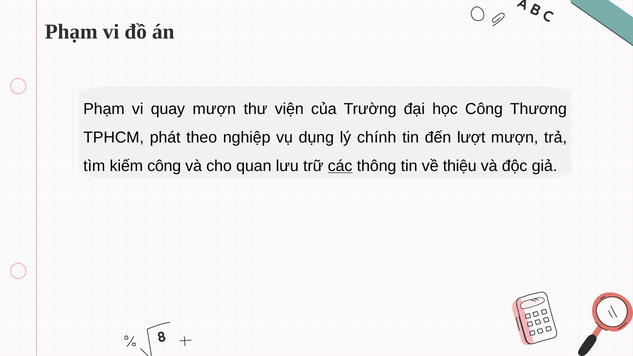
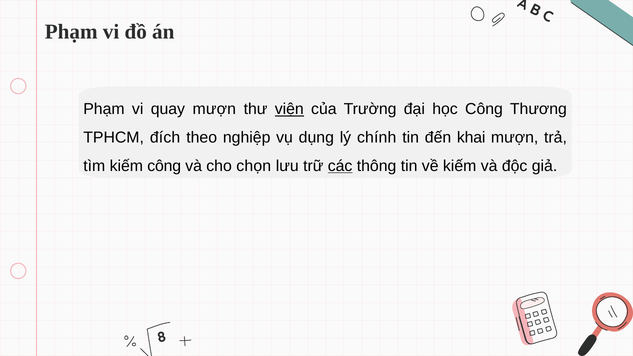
viện underline: none -> present (289, 109)
phát: phát -> đích (165, 137)
lượt: lượt -> khai (471, 137)
quan: quan -> chọn (254, 166)
về thiệu: thiệu -> kiếm (460, 166)
